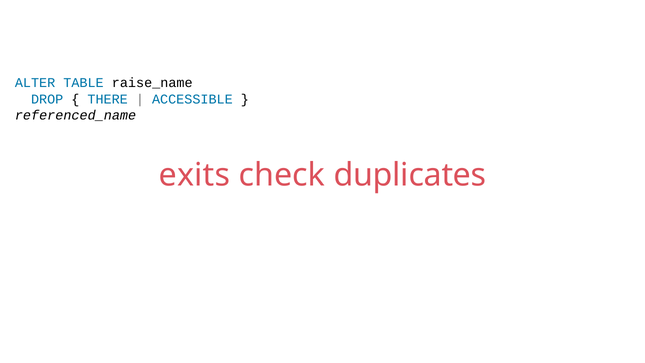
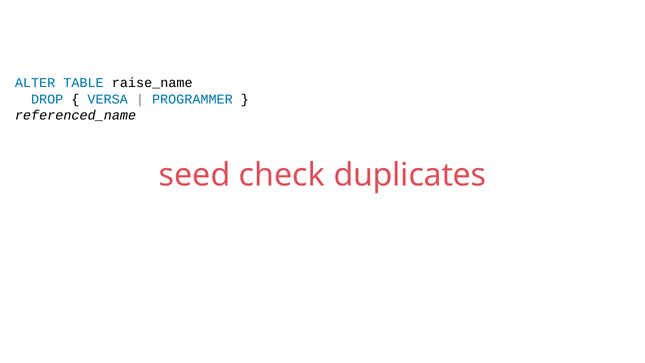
THERE: THERE -> VERSA (108, 99)
ACCESSIBLE: ACCESSIBLE -> PROGRAMMER (192, 99)
exits: exits -> seed (195, 175)
